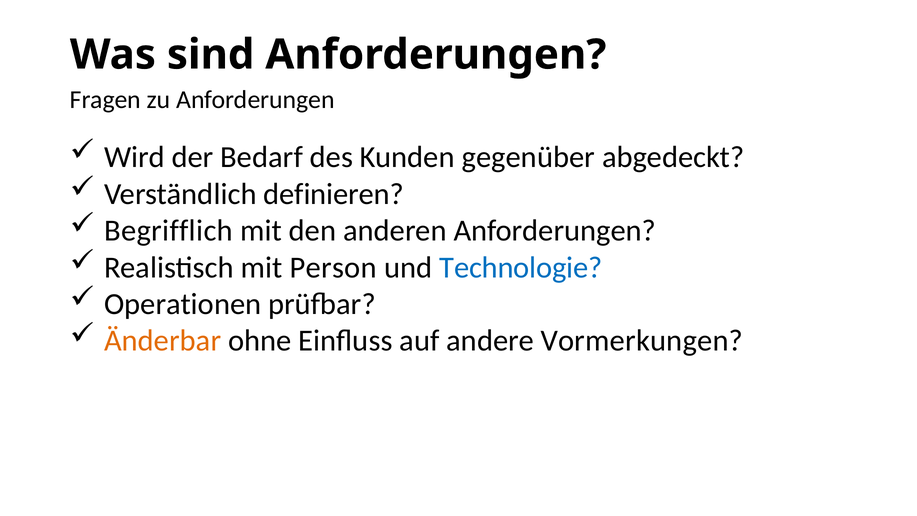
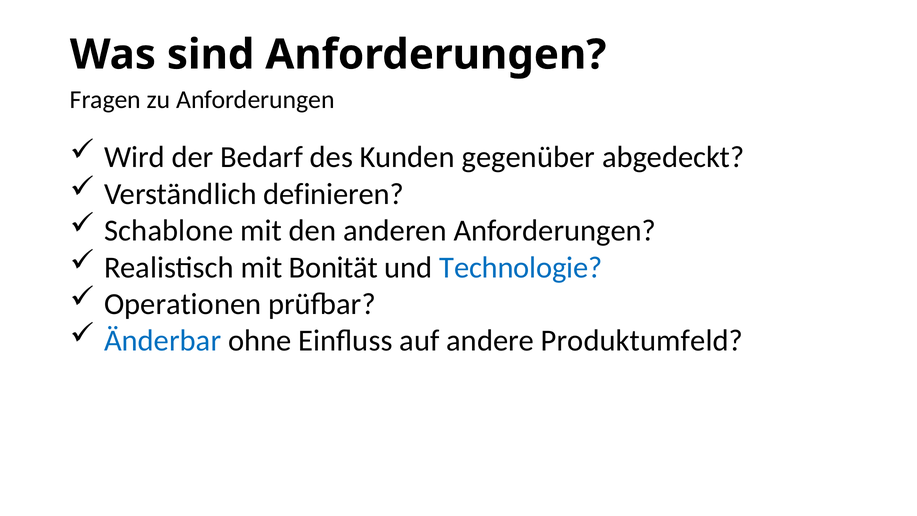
Begrifflich: Begrifflich -> Schablone (169, 231)
Person: Person -> Bonität (333, 267)
Änderbar colour: orange -> blue (163, 341)
Vormerkungen: Vormerkungen -> Produktumfeld (642, 341)
